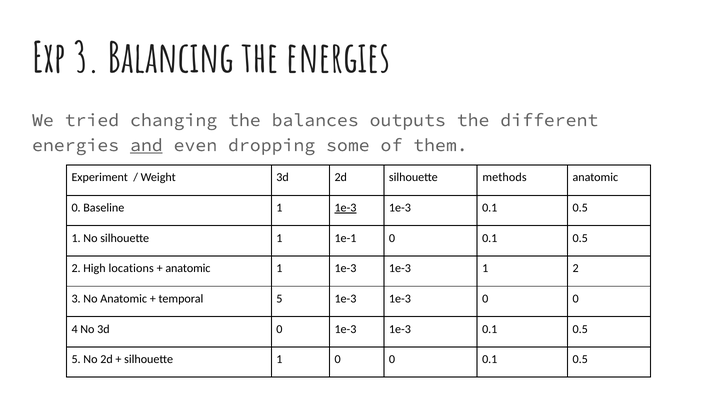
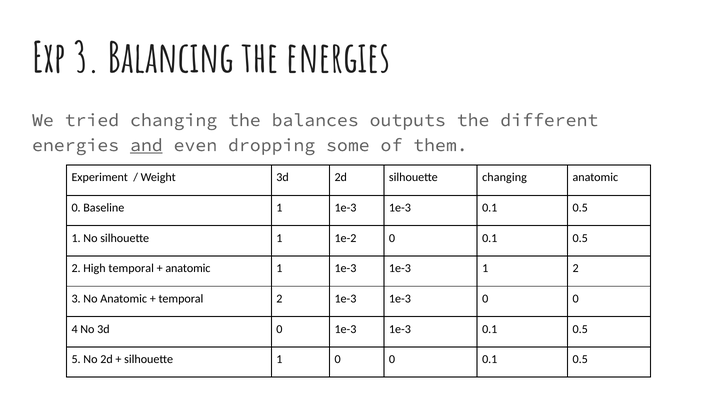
silhouette methods: methods -> changing (505, 178)
1e-3 underline: present -> none (345, 208)
1e-1: 1e-1 -> 1e-2 (345, 238)
High locations: locations -> temporal (131, 269)
temporal 5: 5 -> 2 (279, 299)
